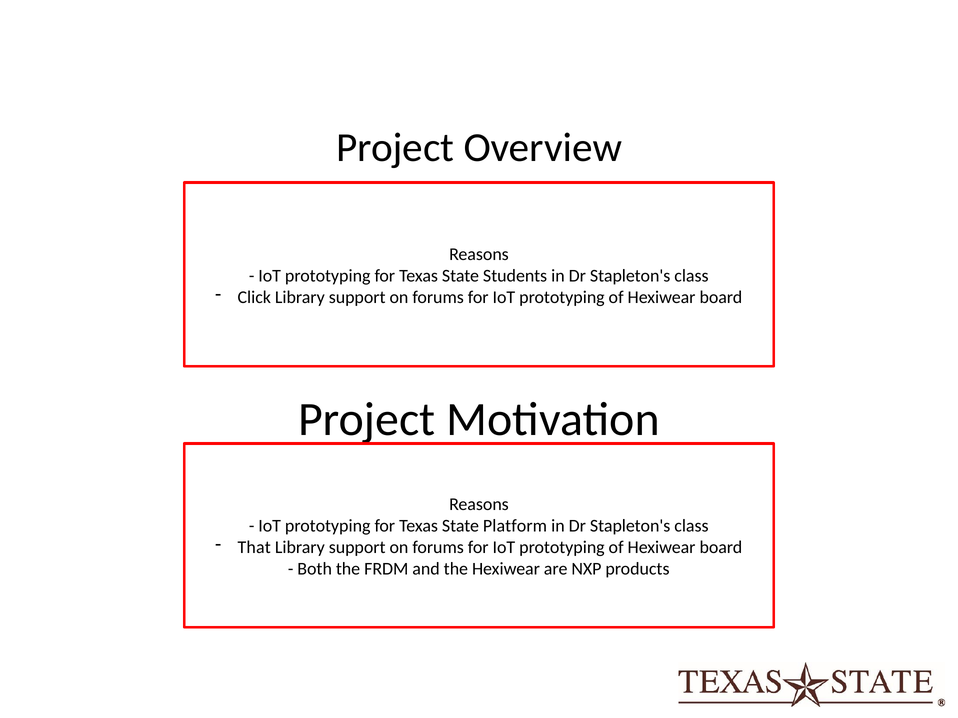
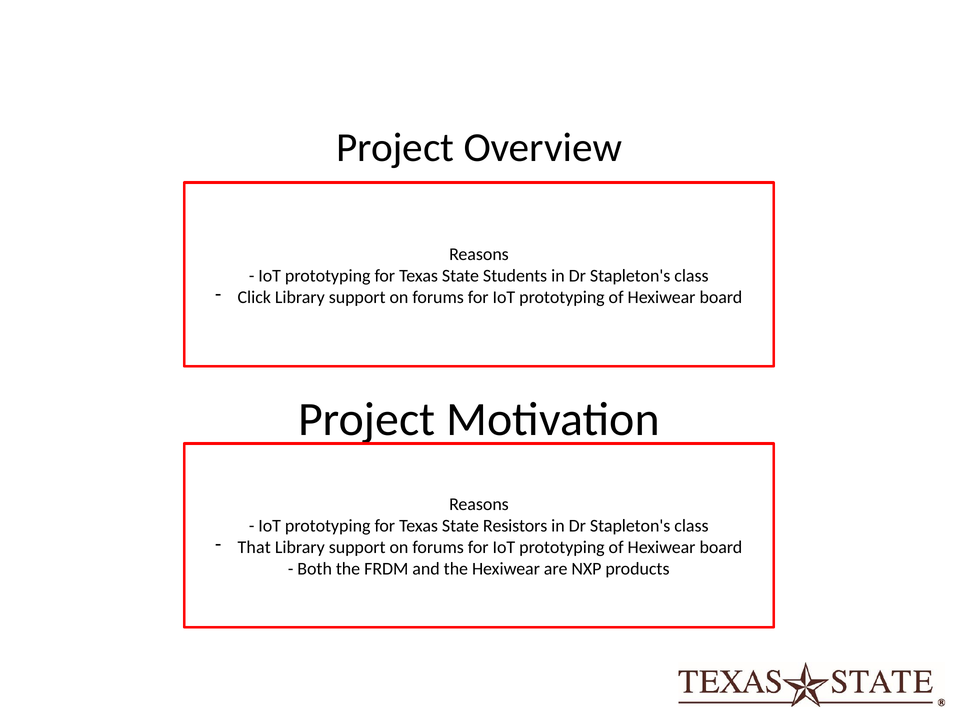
Platform: Platform -> Resistors (515, 526)
